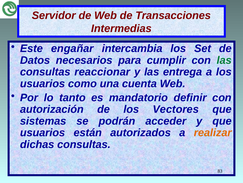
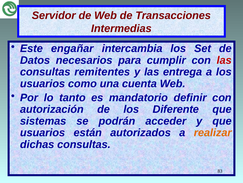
las colour: green -> red (224, 60)
reaccionar: reaccionar -> remitentes (102, 72)
Vectores: Vectores -> Diferente (176, 109)
